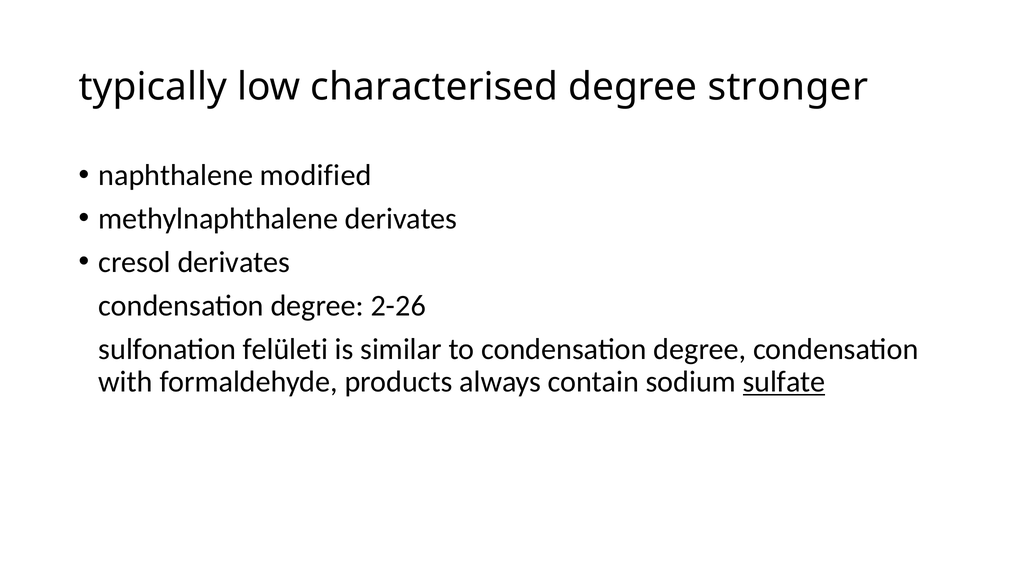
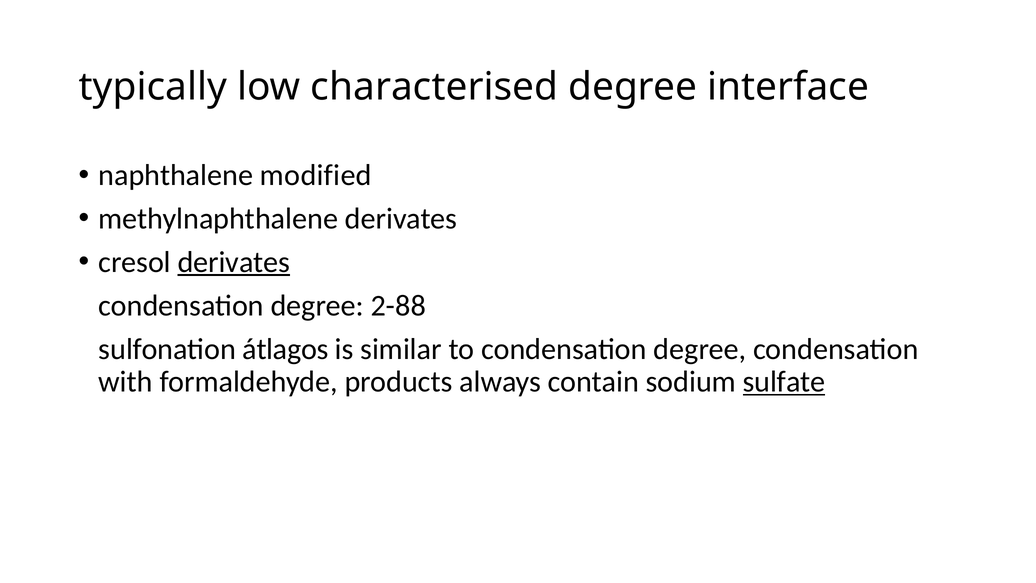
stronger: stronger -> interface (788, 87)
derivates underline: none -> present (234, 262)
2-26: 2-26 -> 2-88 (398, 305)
felületi: felületi -> átlagos (285, 349)
